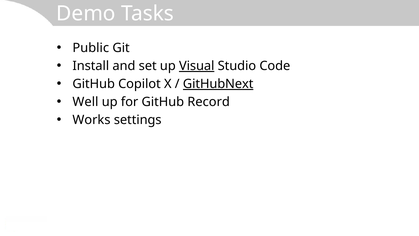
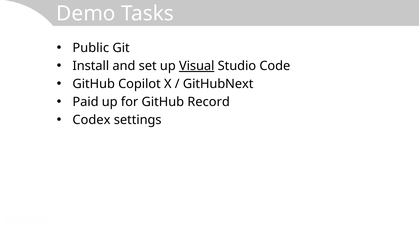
GitHubNext underline: present -> none (218, 84)
Well: Well -> Paid (86, 102)
Works: Works -> Codex (91, 120)
